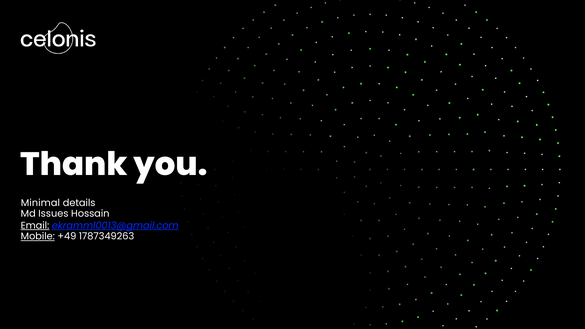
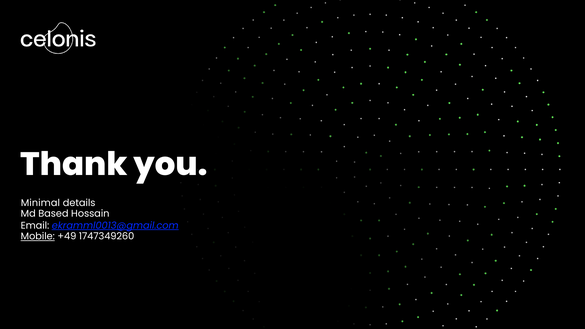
Issues: Issues -> Based (53, 214)
Email underline: present -> none (35, 226)
1787349263: 1787349263 -> 1747349260 (107, 236)
